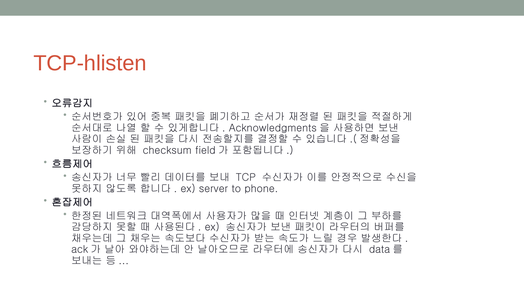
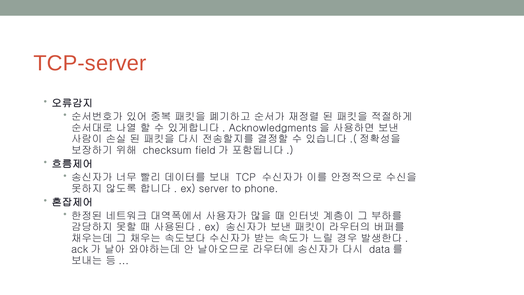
TCP-hlisten: TCP-hlisten -> TCP-server (90, 63)
